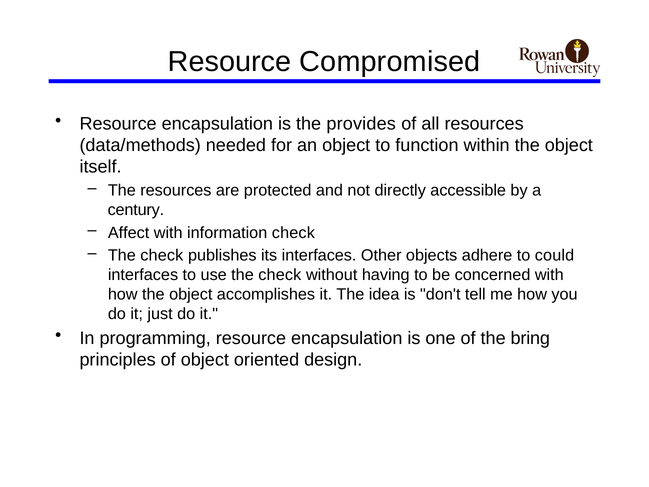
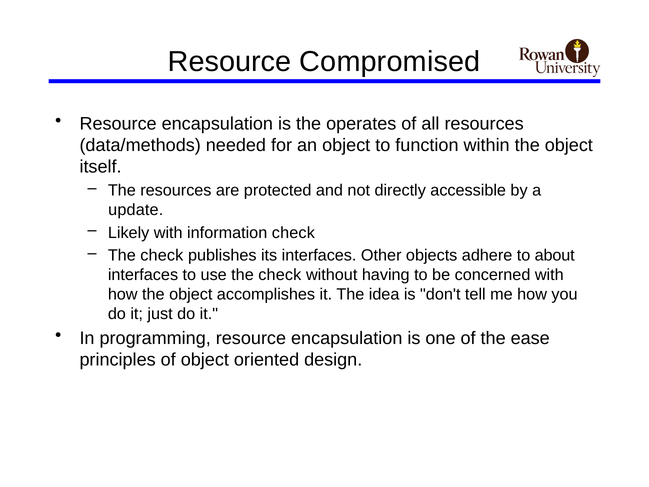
provides: provides -> operates (361, 123)
century: century -> update (136, 210)
Affect: Affect -> Likely (129, 233)
could: could -> about (555, 255)
bring: bring -> ease (530, 338)
